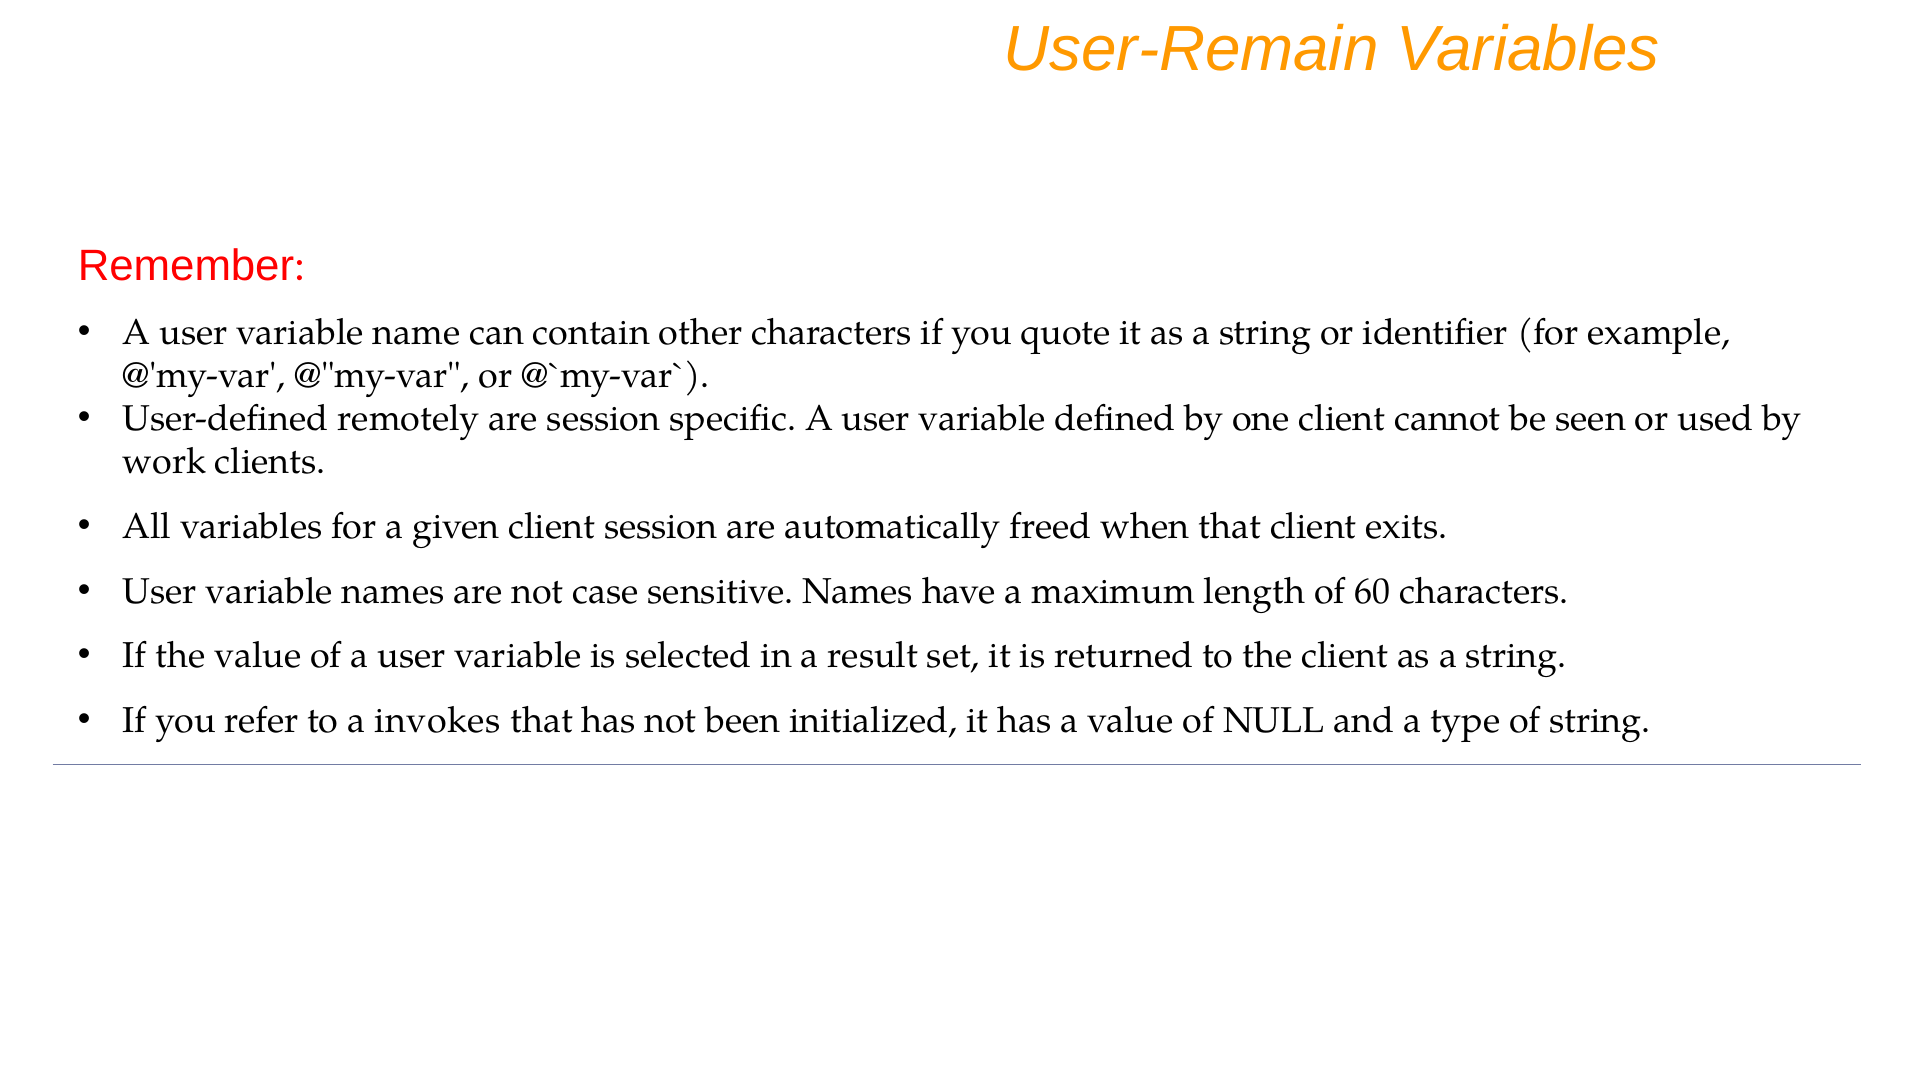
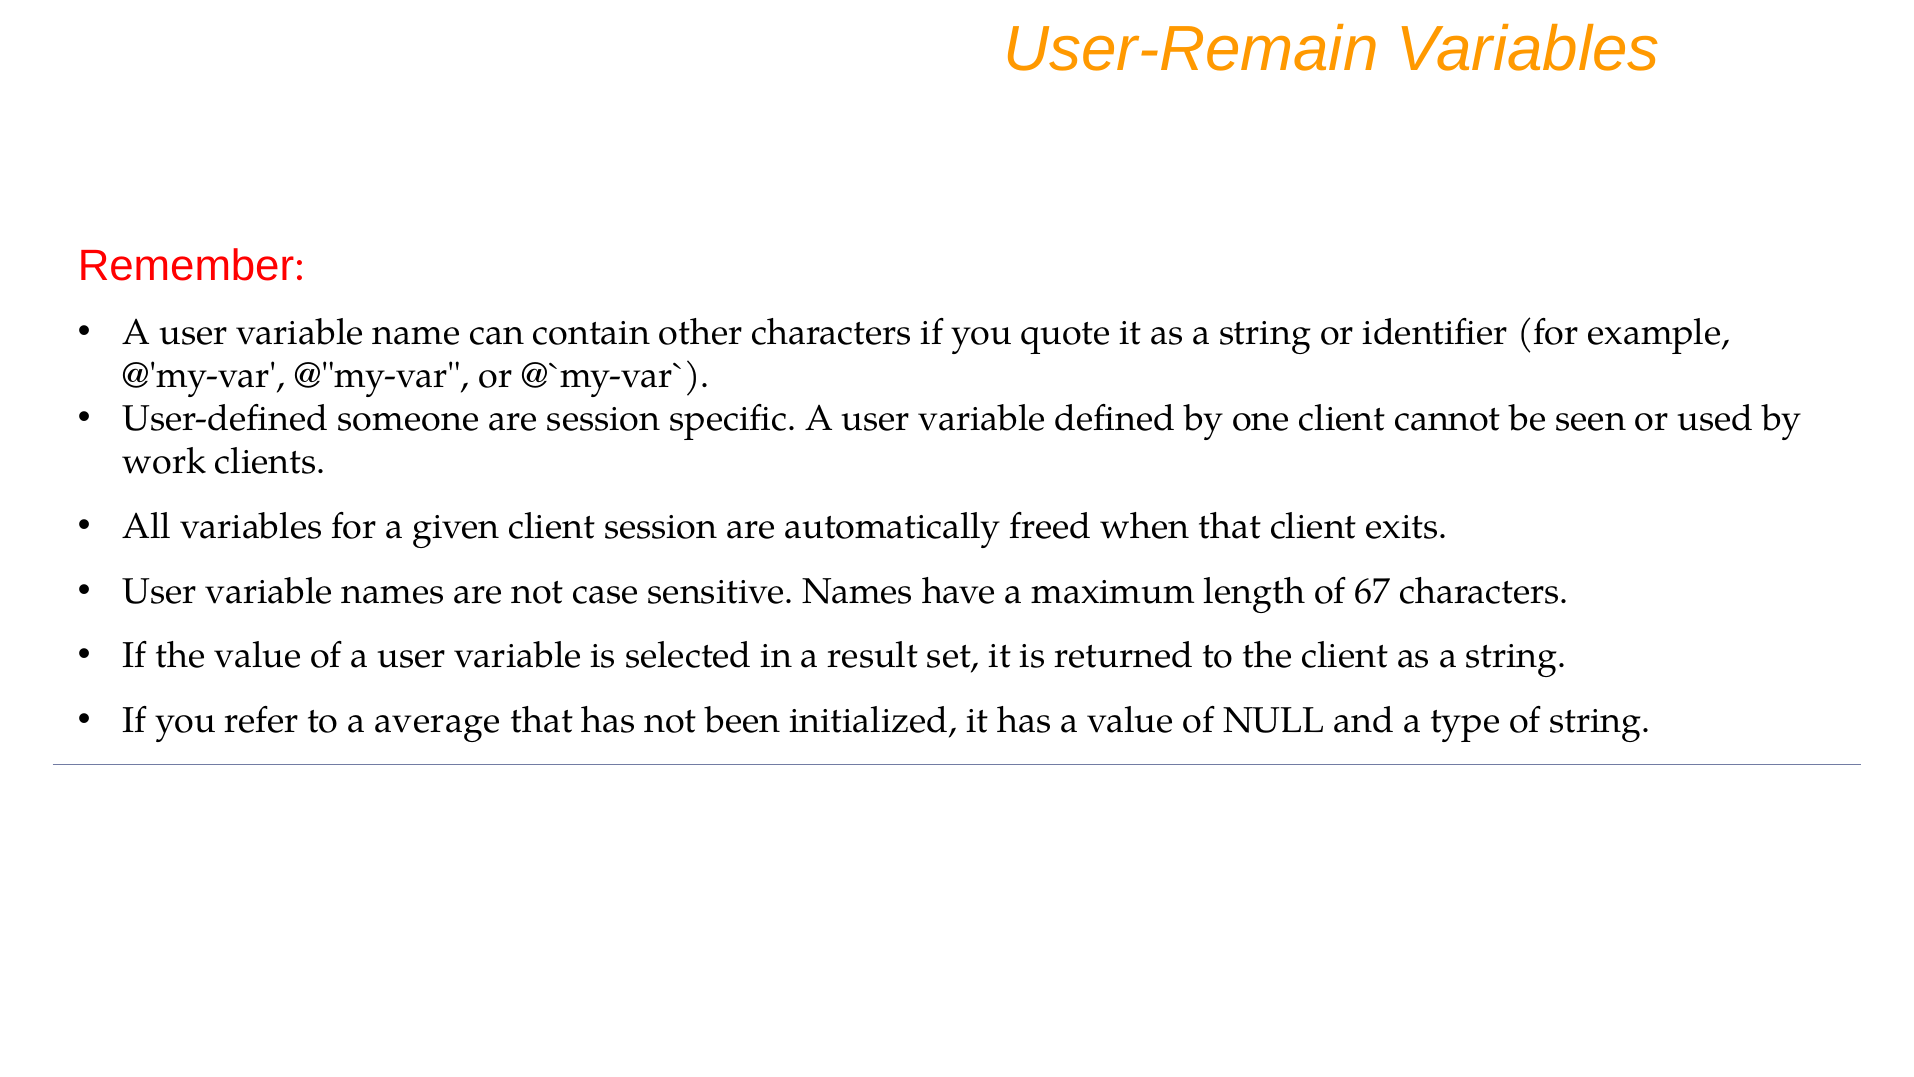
remotely: remotely -> someone (409, 419)
60: 60 -> 67 (1372, 591)
invokes: invokes -> average (437, 720)
